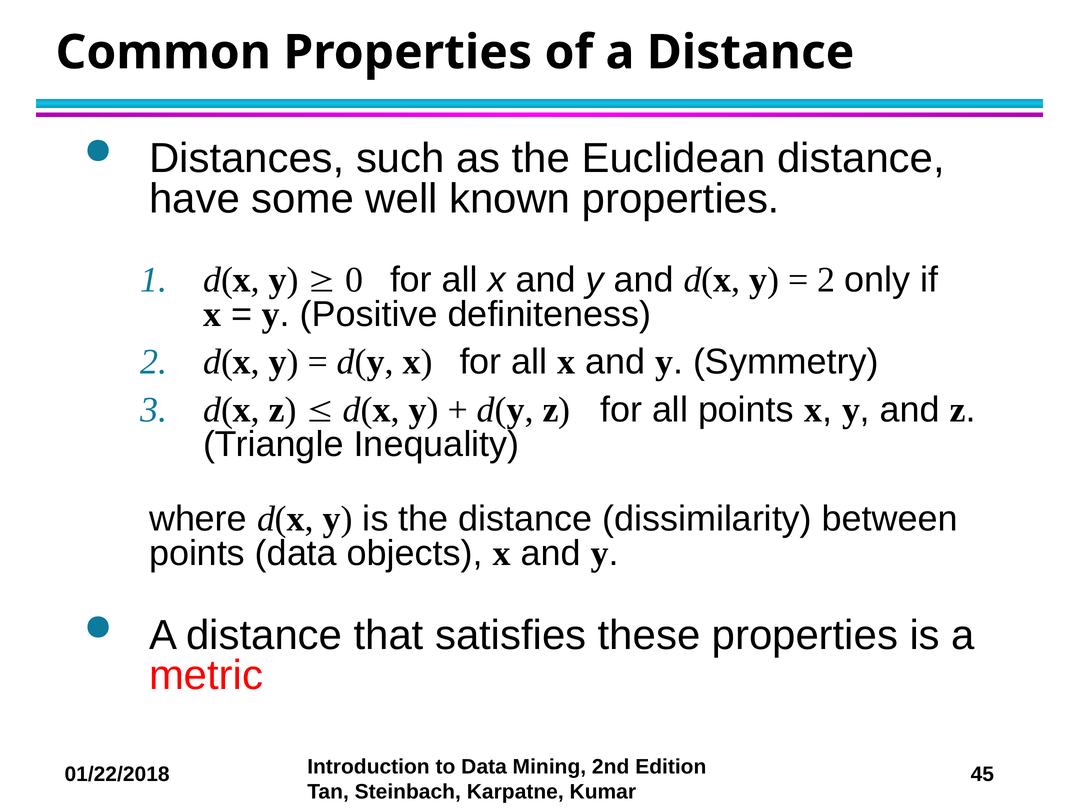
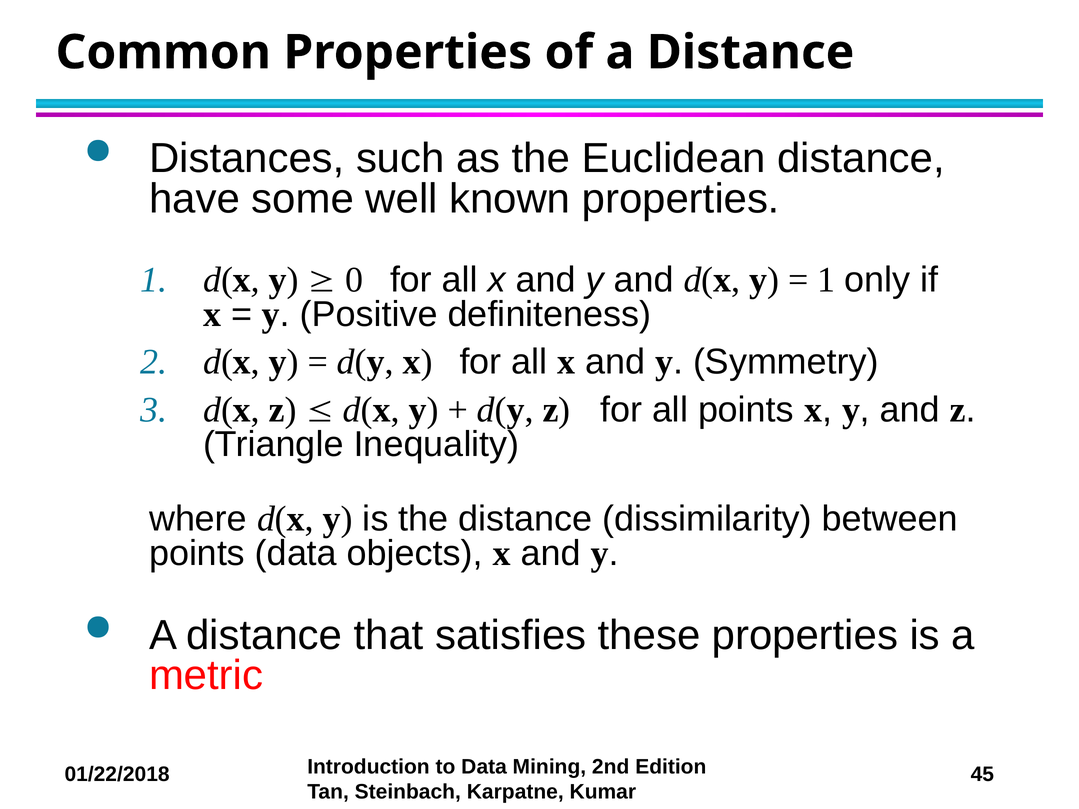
2: 2 -> 1 (826, 280)
